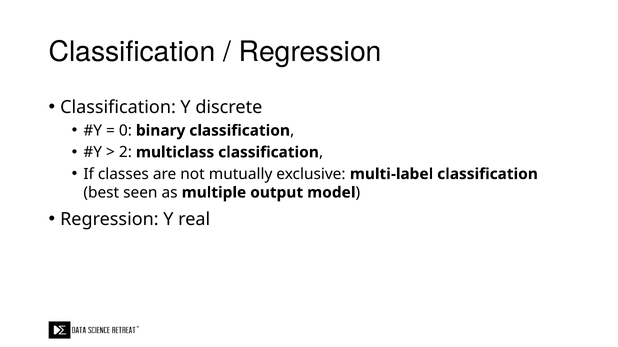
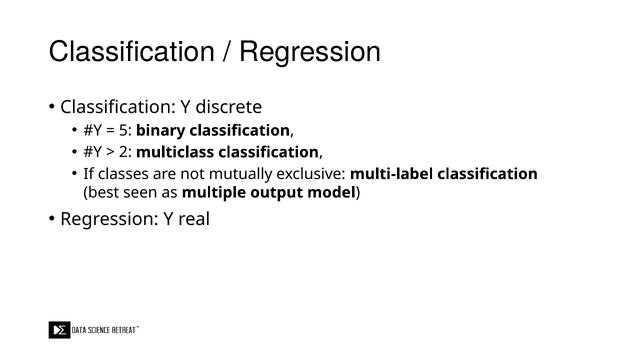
0: 0 -> 5 (125, 131)
